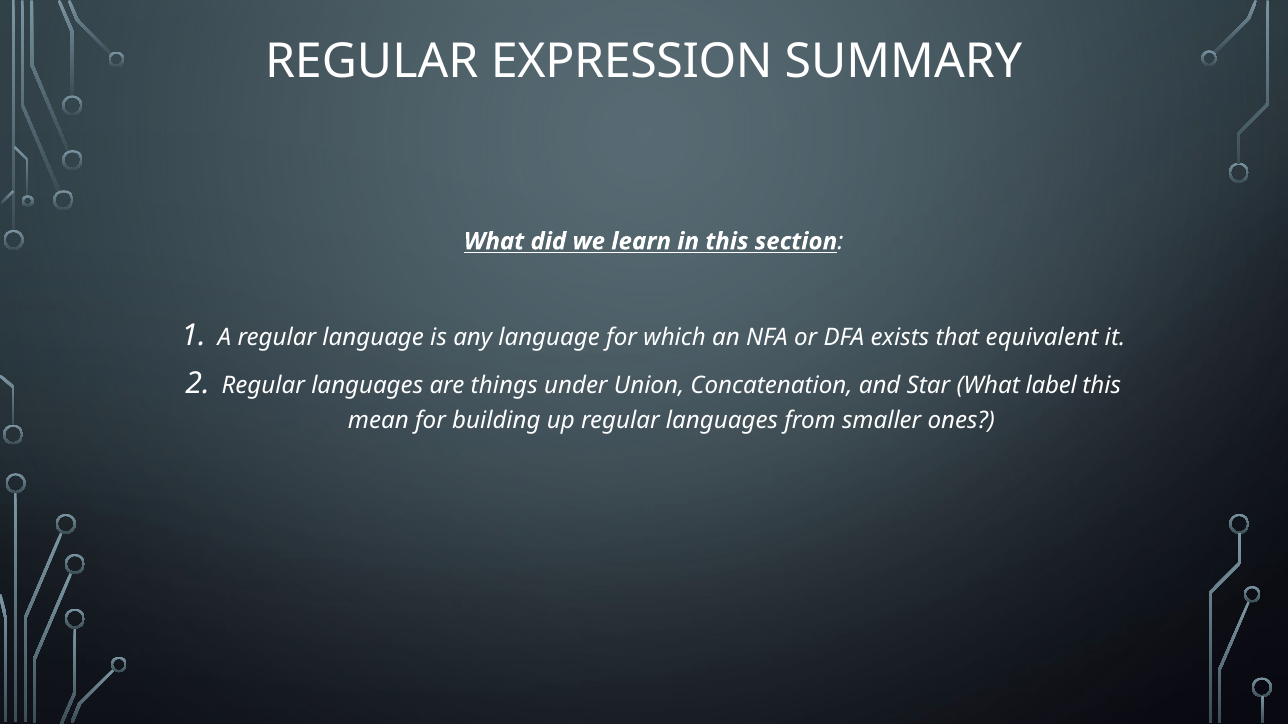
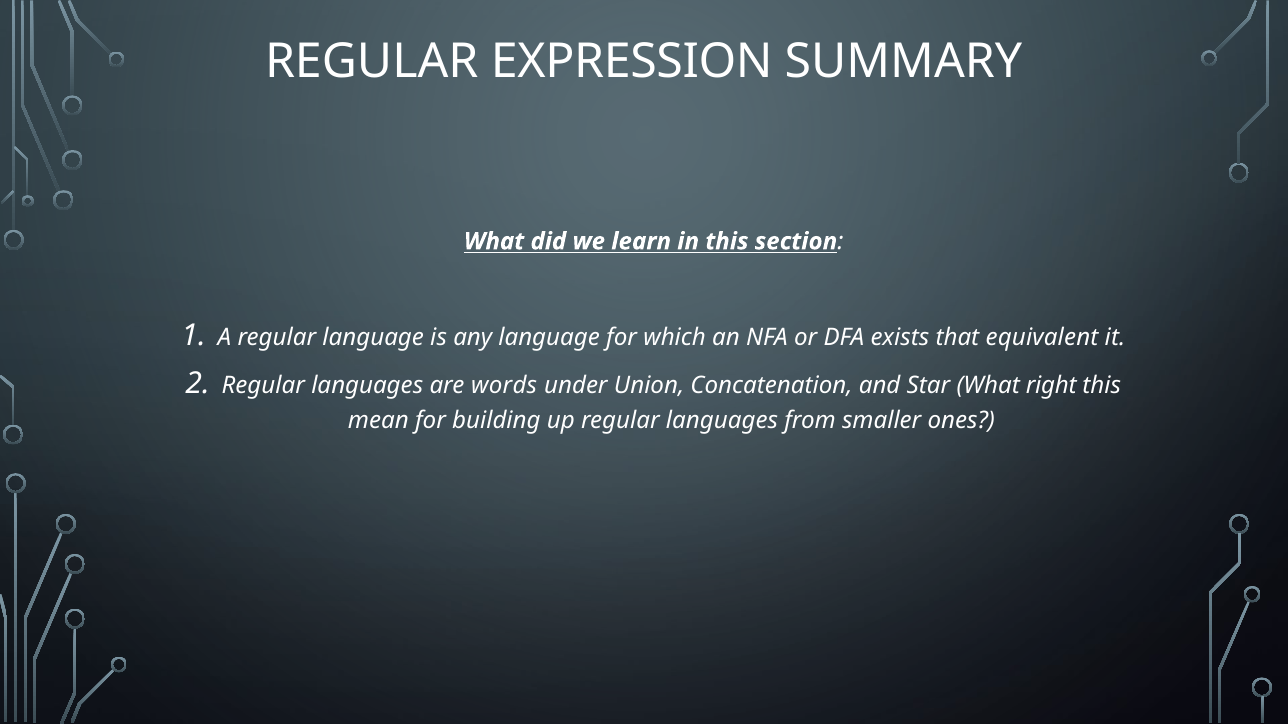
things: things -> words (504, 386)
label: label -> right (1051, 386)
